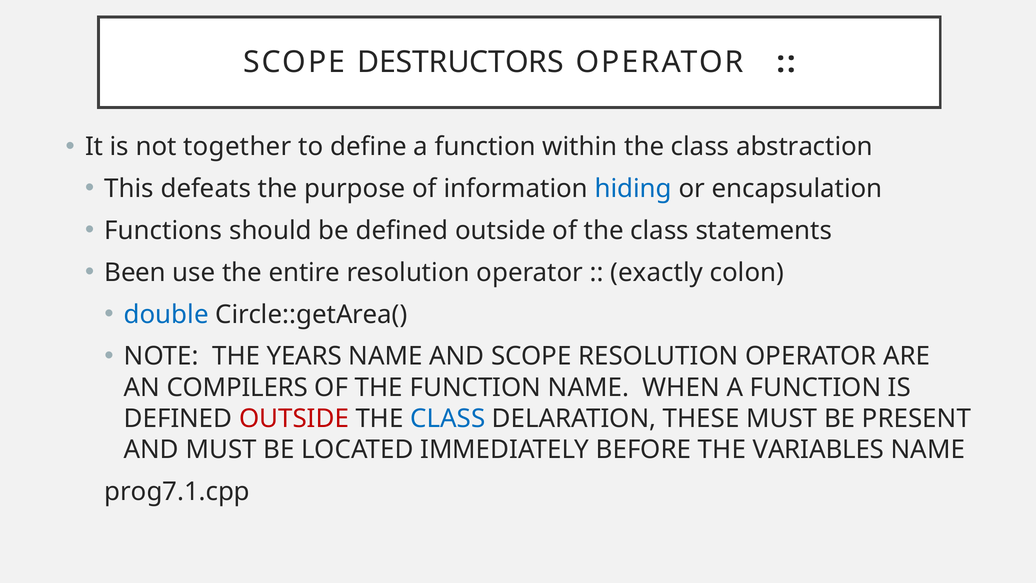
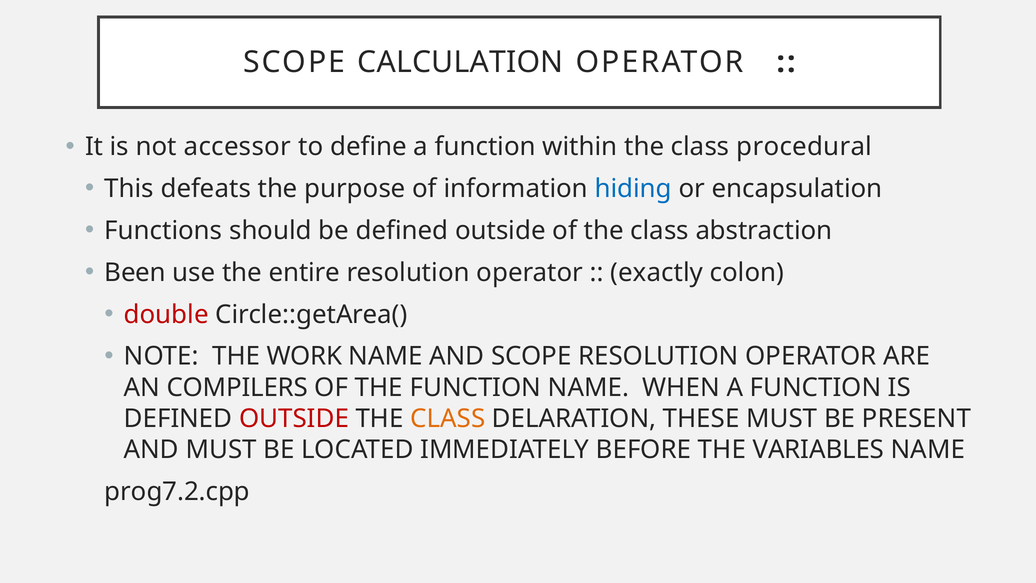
DESTRUCTORS: DESTRUCTORS -> CALCULATION (460, 62)
together: together -> accessor (237, 147)
abstraction: abstraction -> procedural (804, 147)
statements: statements -> abstraction (764, 231)
double colour: blue -> red (166, 314)
YEARS: YEARS -> WORK (304, 356)
CLASS colour: blue -> orange (448, 418)
prog7.1.cpp: prog7.1.cpp -> prog7.2.cpp (177, 491)
